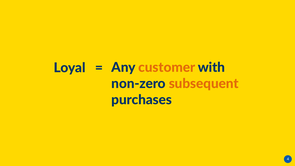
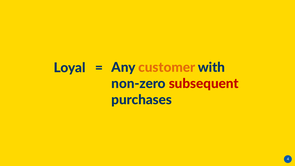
subsequent colour: orange -> red (204, 84)
